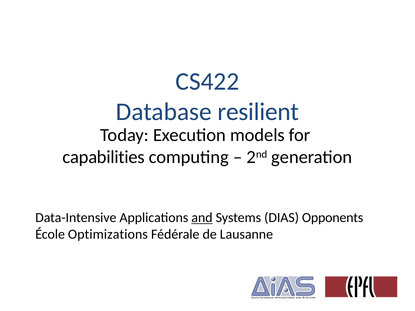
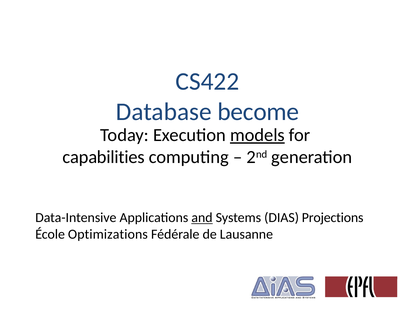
resilient: resilient -> become (258, 112)
models underline: none -> present (257, 135)
Opponents: Opponents -> Projections (333, 218)
